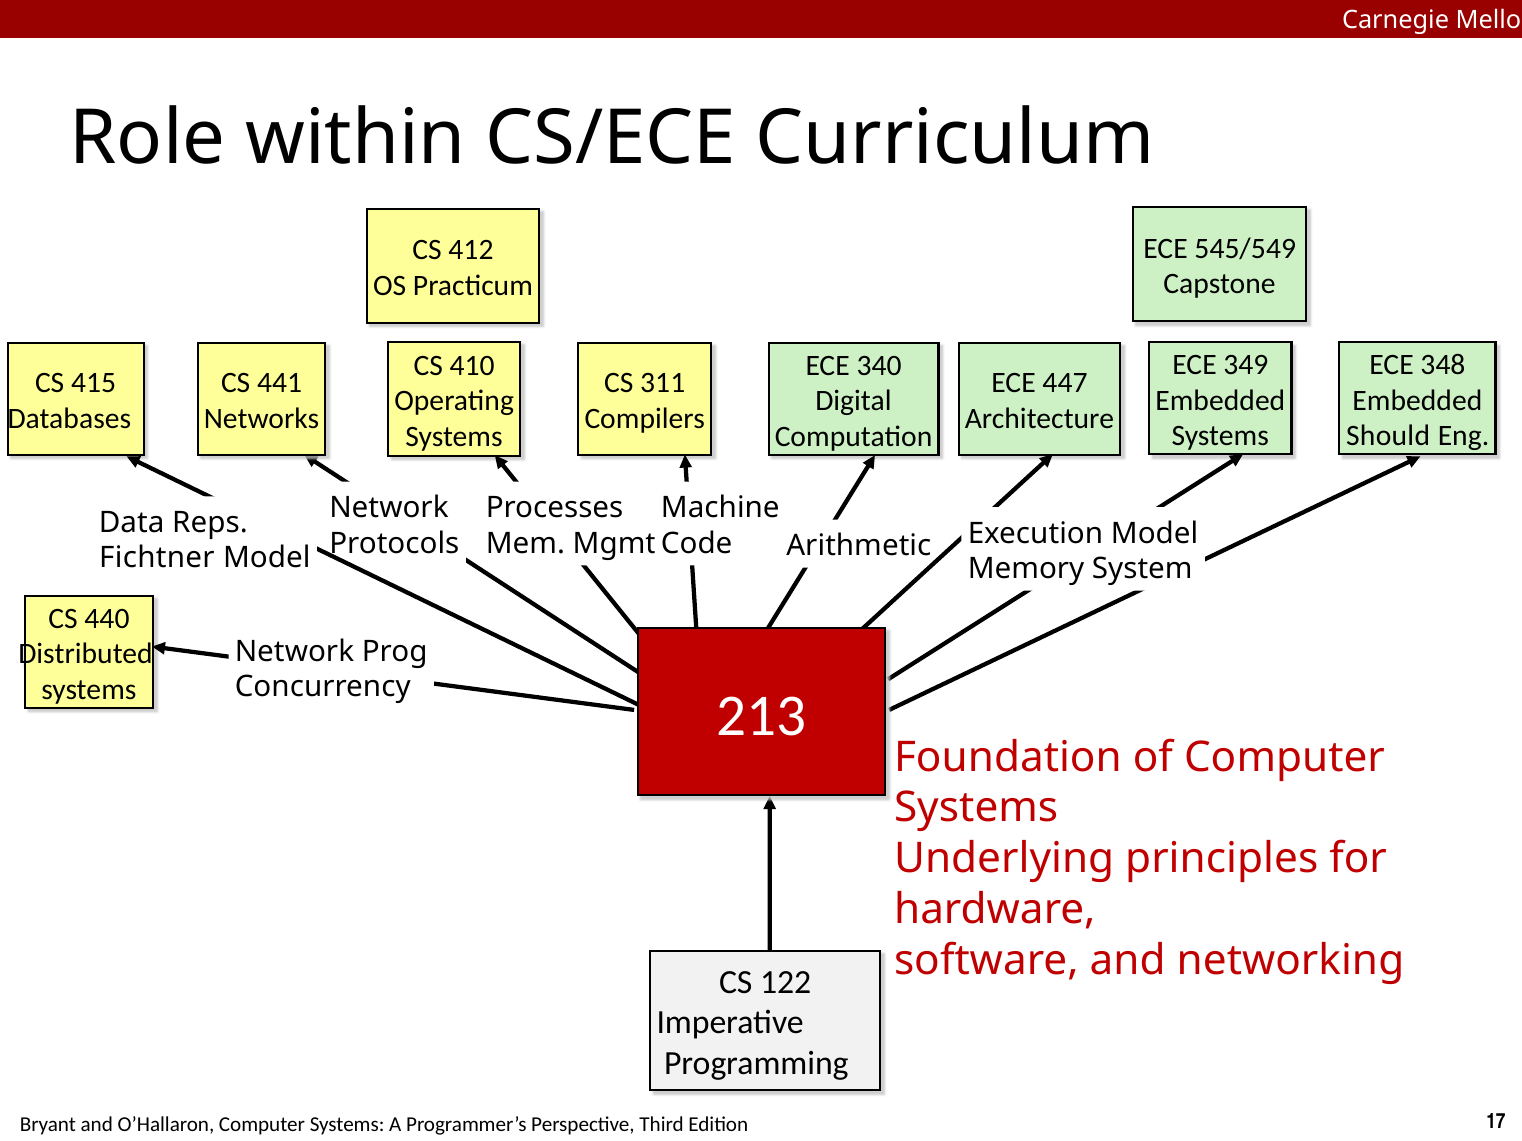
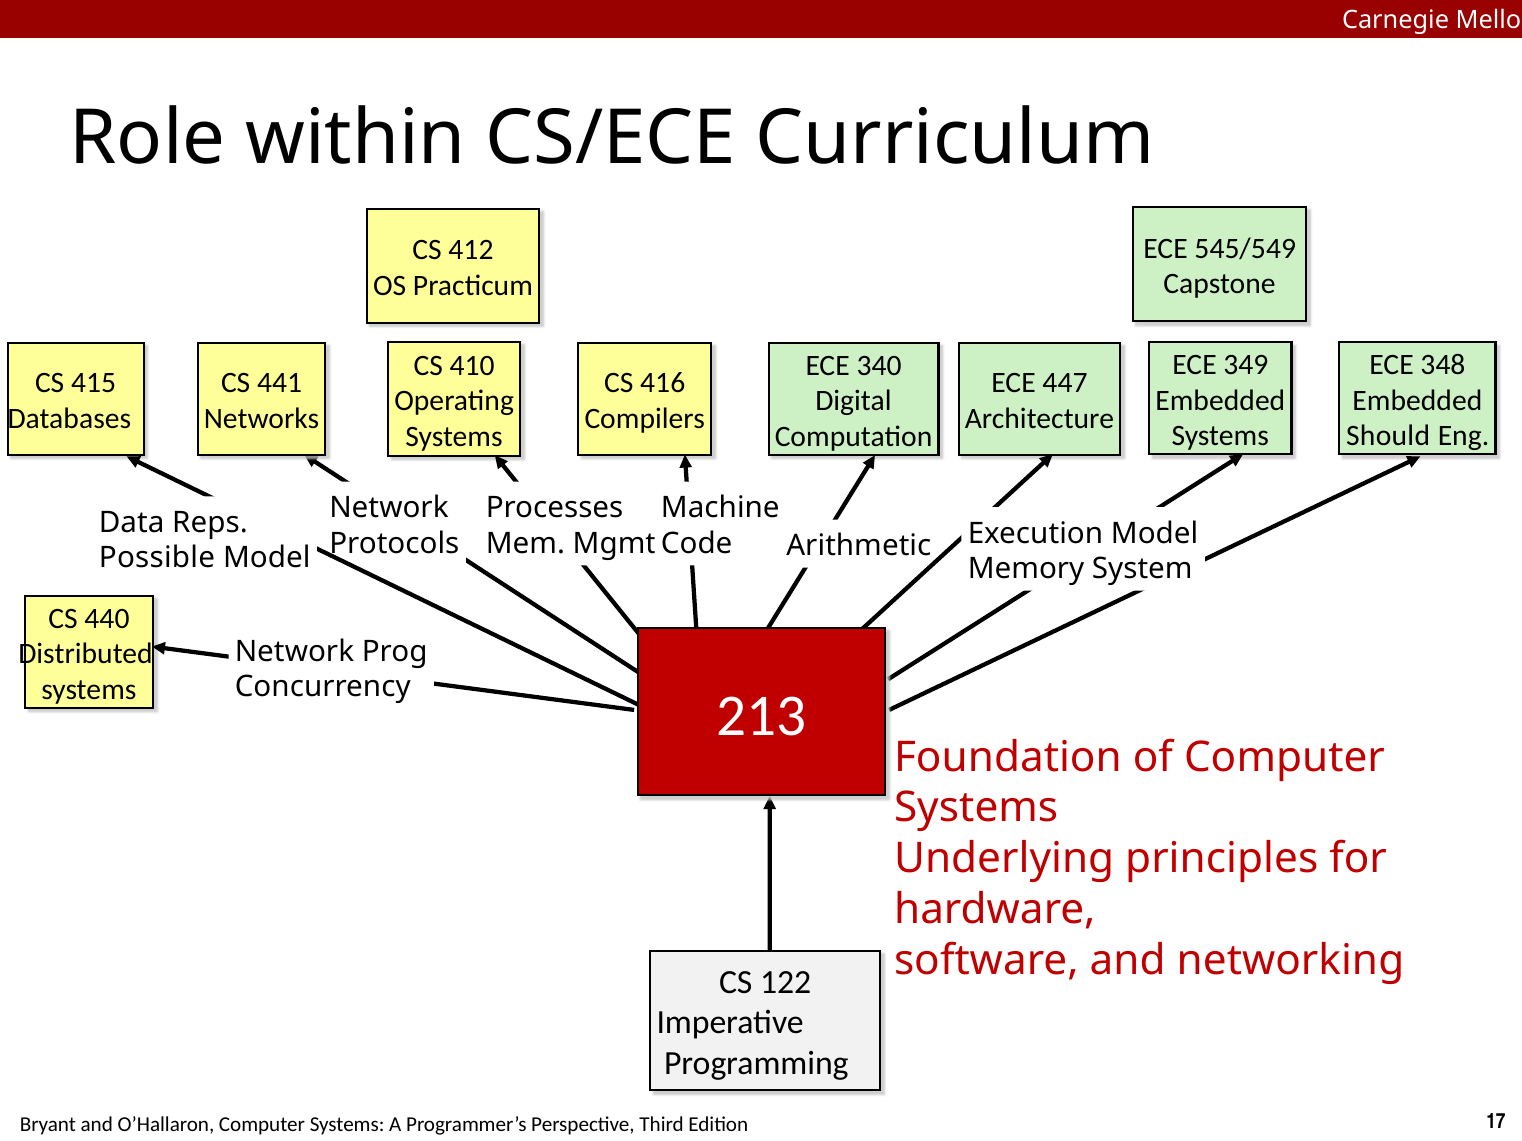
311: 311 -> 416 (663, 383)
Fichtner: Fichtner -> Possible (157, 558)
